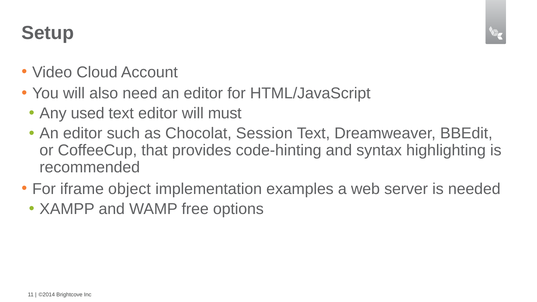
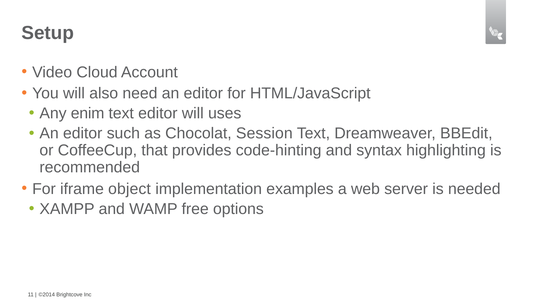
used: used -> enim (88, 113)
must: must -> uses (225, 113)
